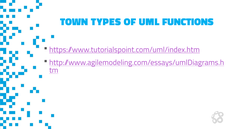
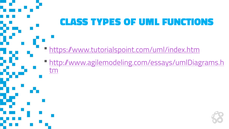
TOWN: TOWN -> CLASS (74, 22)
